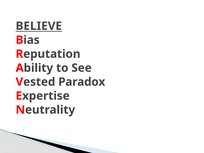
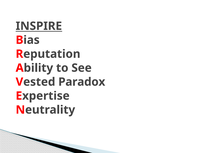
BELIEVE: BELIEVE -> INSPIRE (39, 26)
